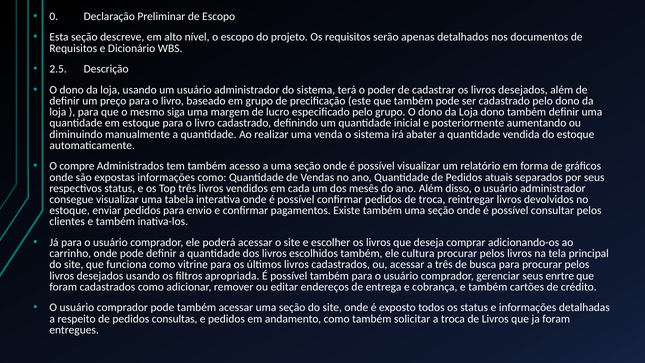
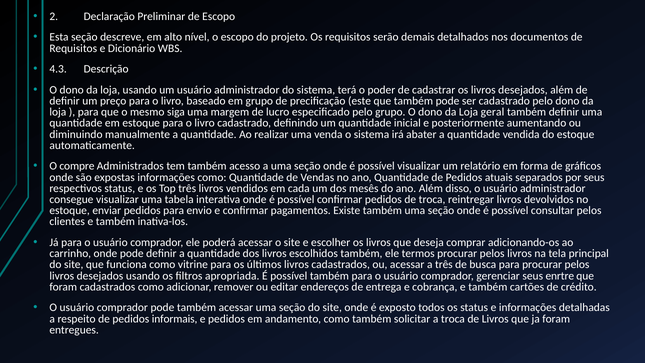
0: 0 -> 2 (54, 16)
apenas: apenas -> demais (418, 37)
2.5: 2.5 -> 4.3 (58, 69)
Loja dono: dono -> geral (492, 112)
cultura: cultura -> termos (418, 254)
consultas: consultas -> informais (175, 319)
